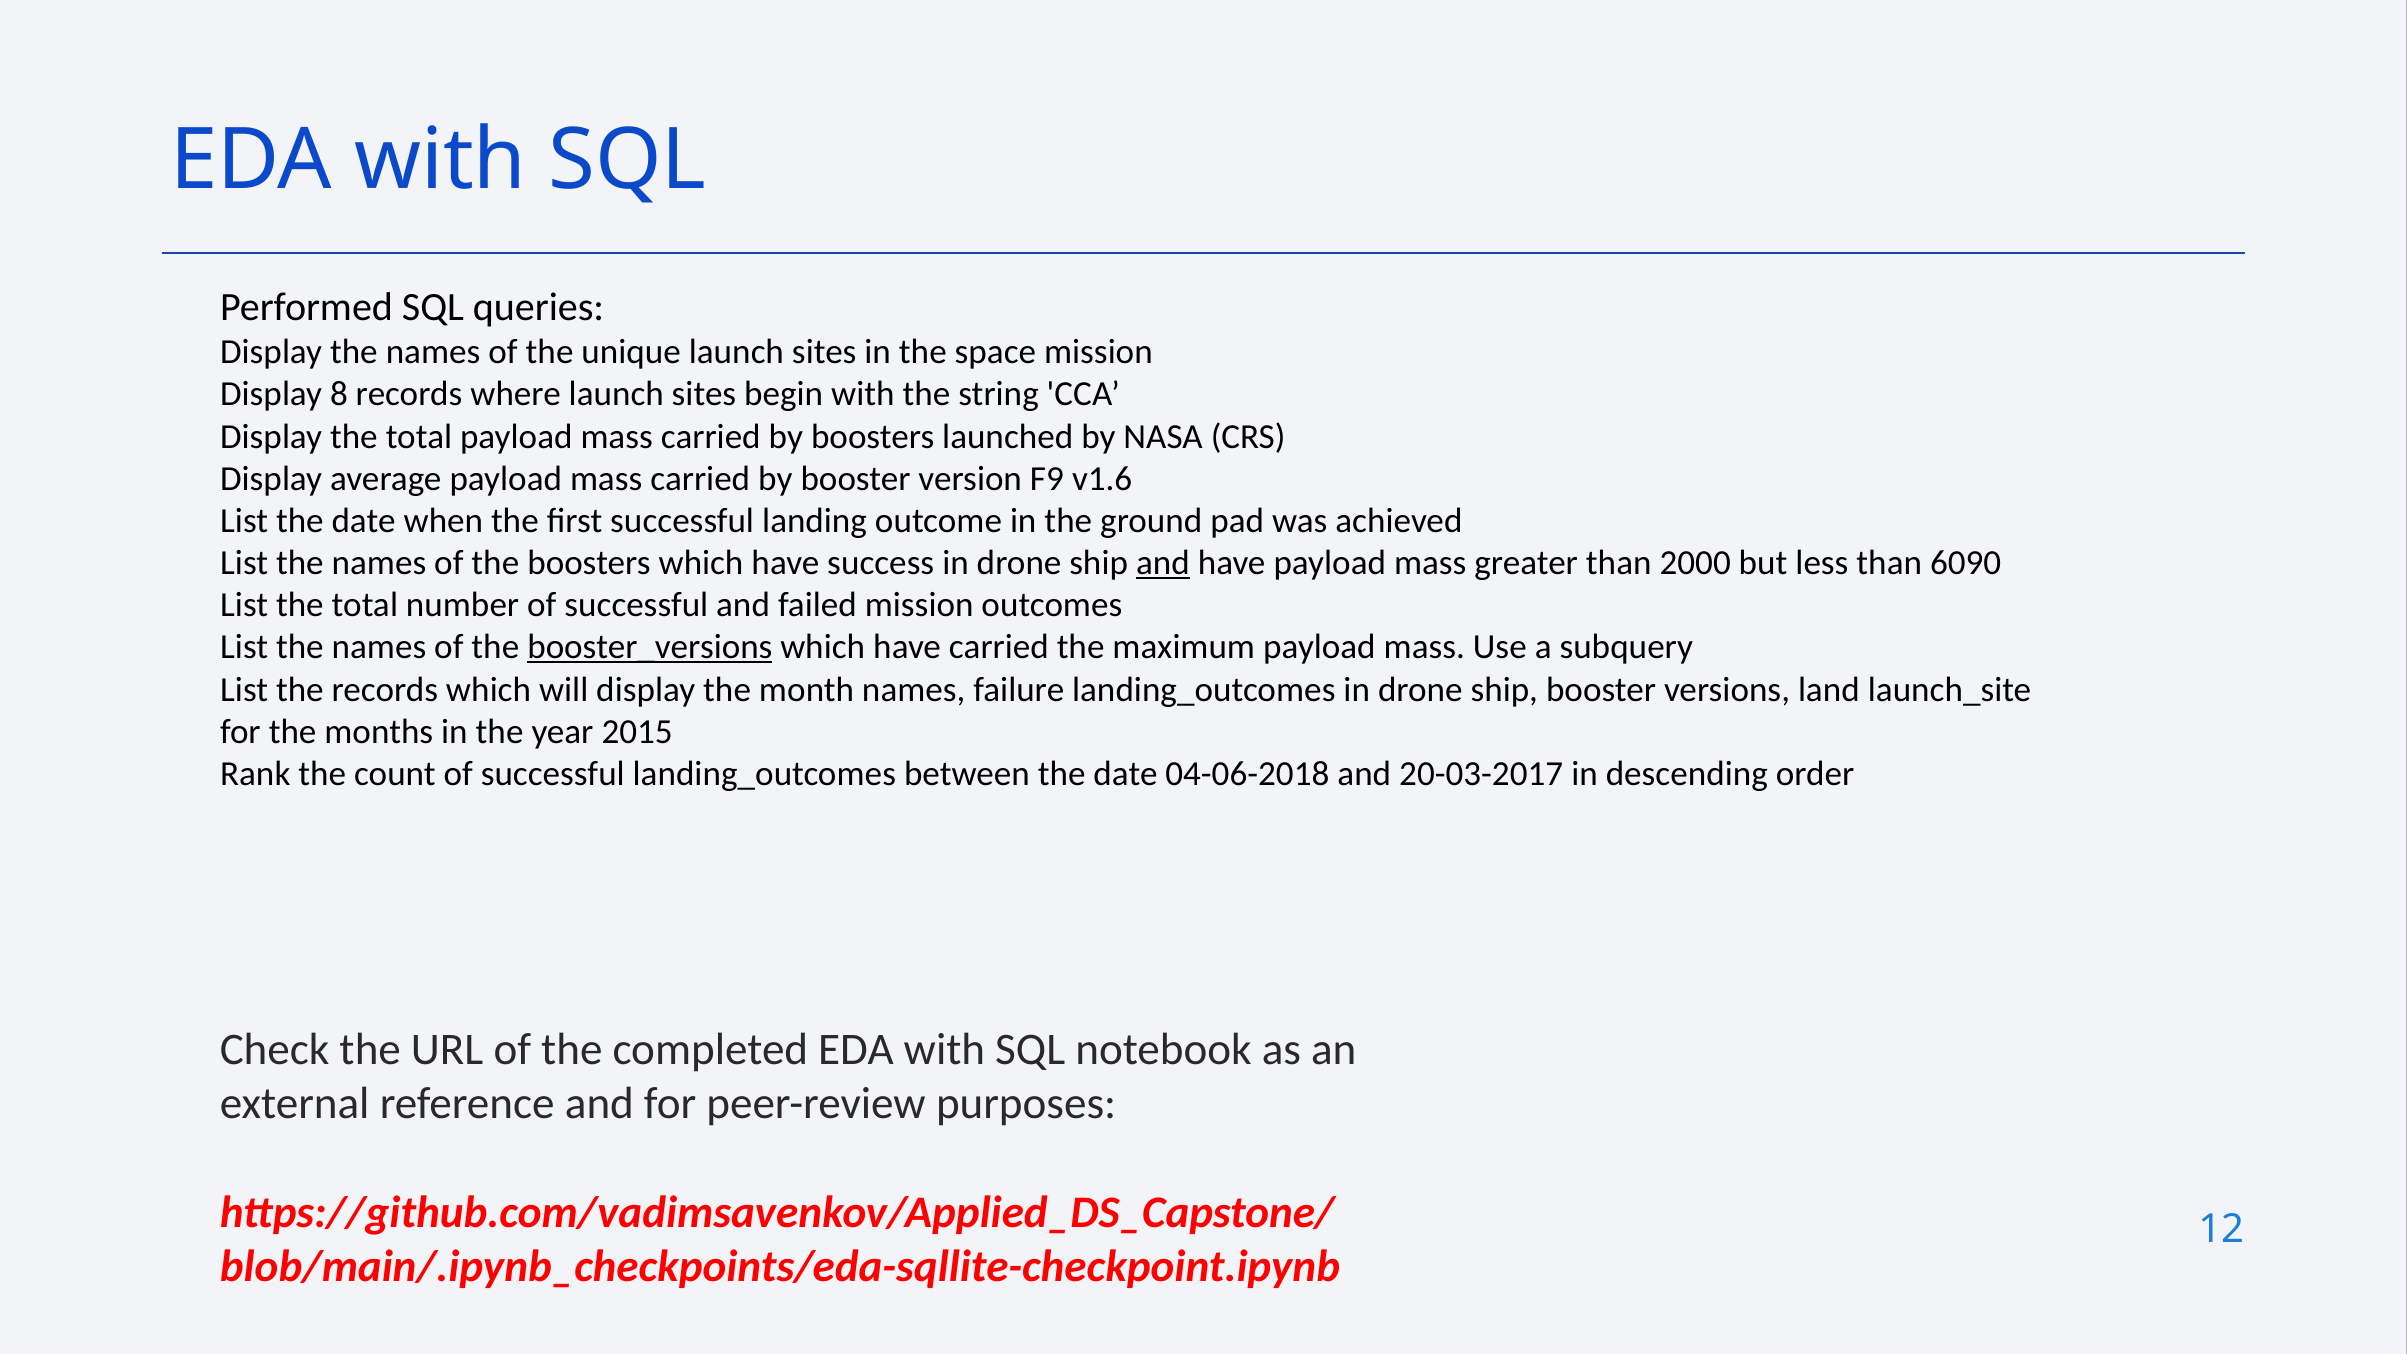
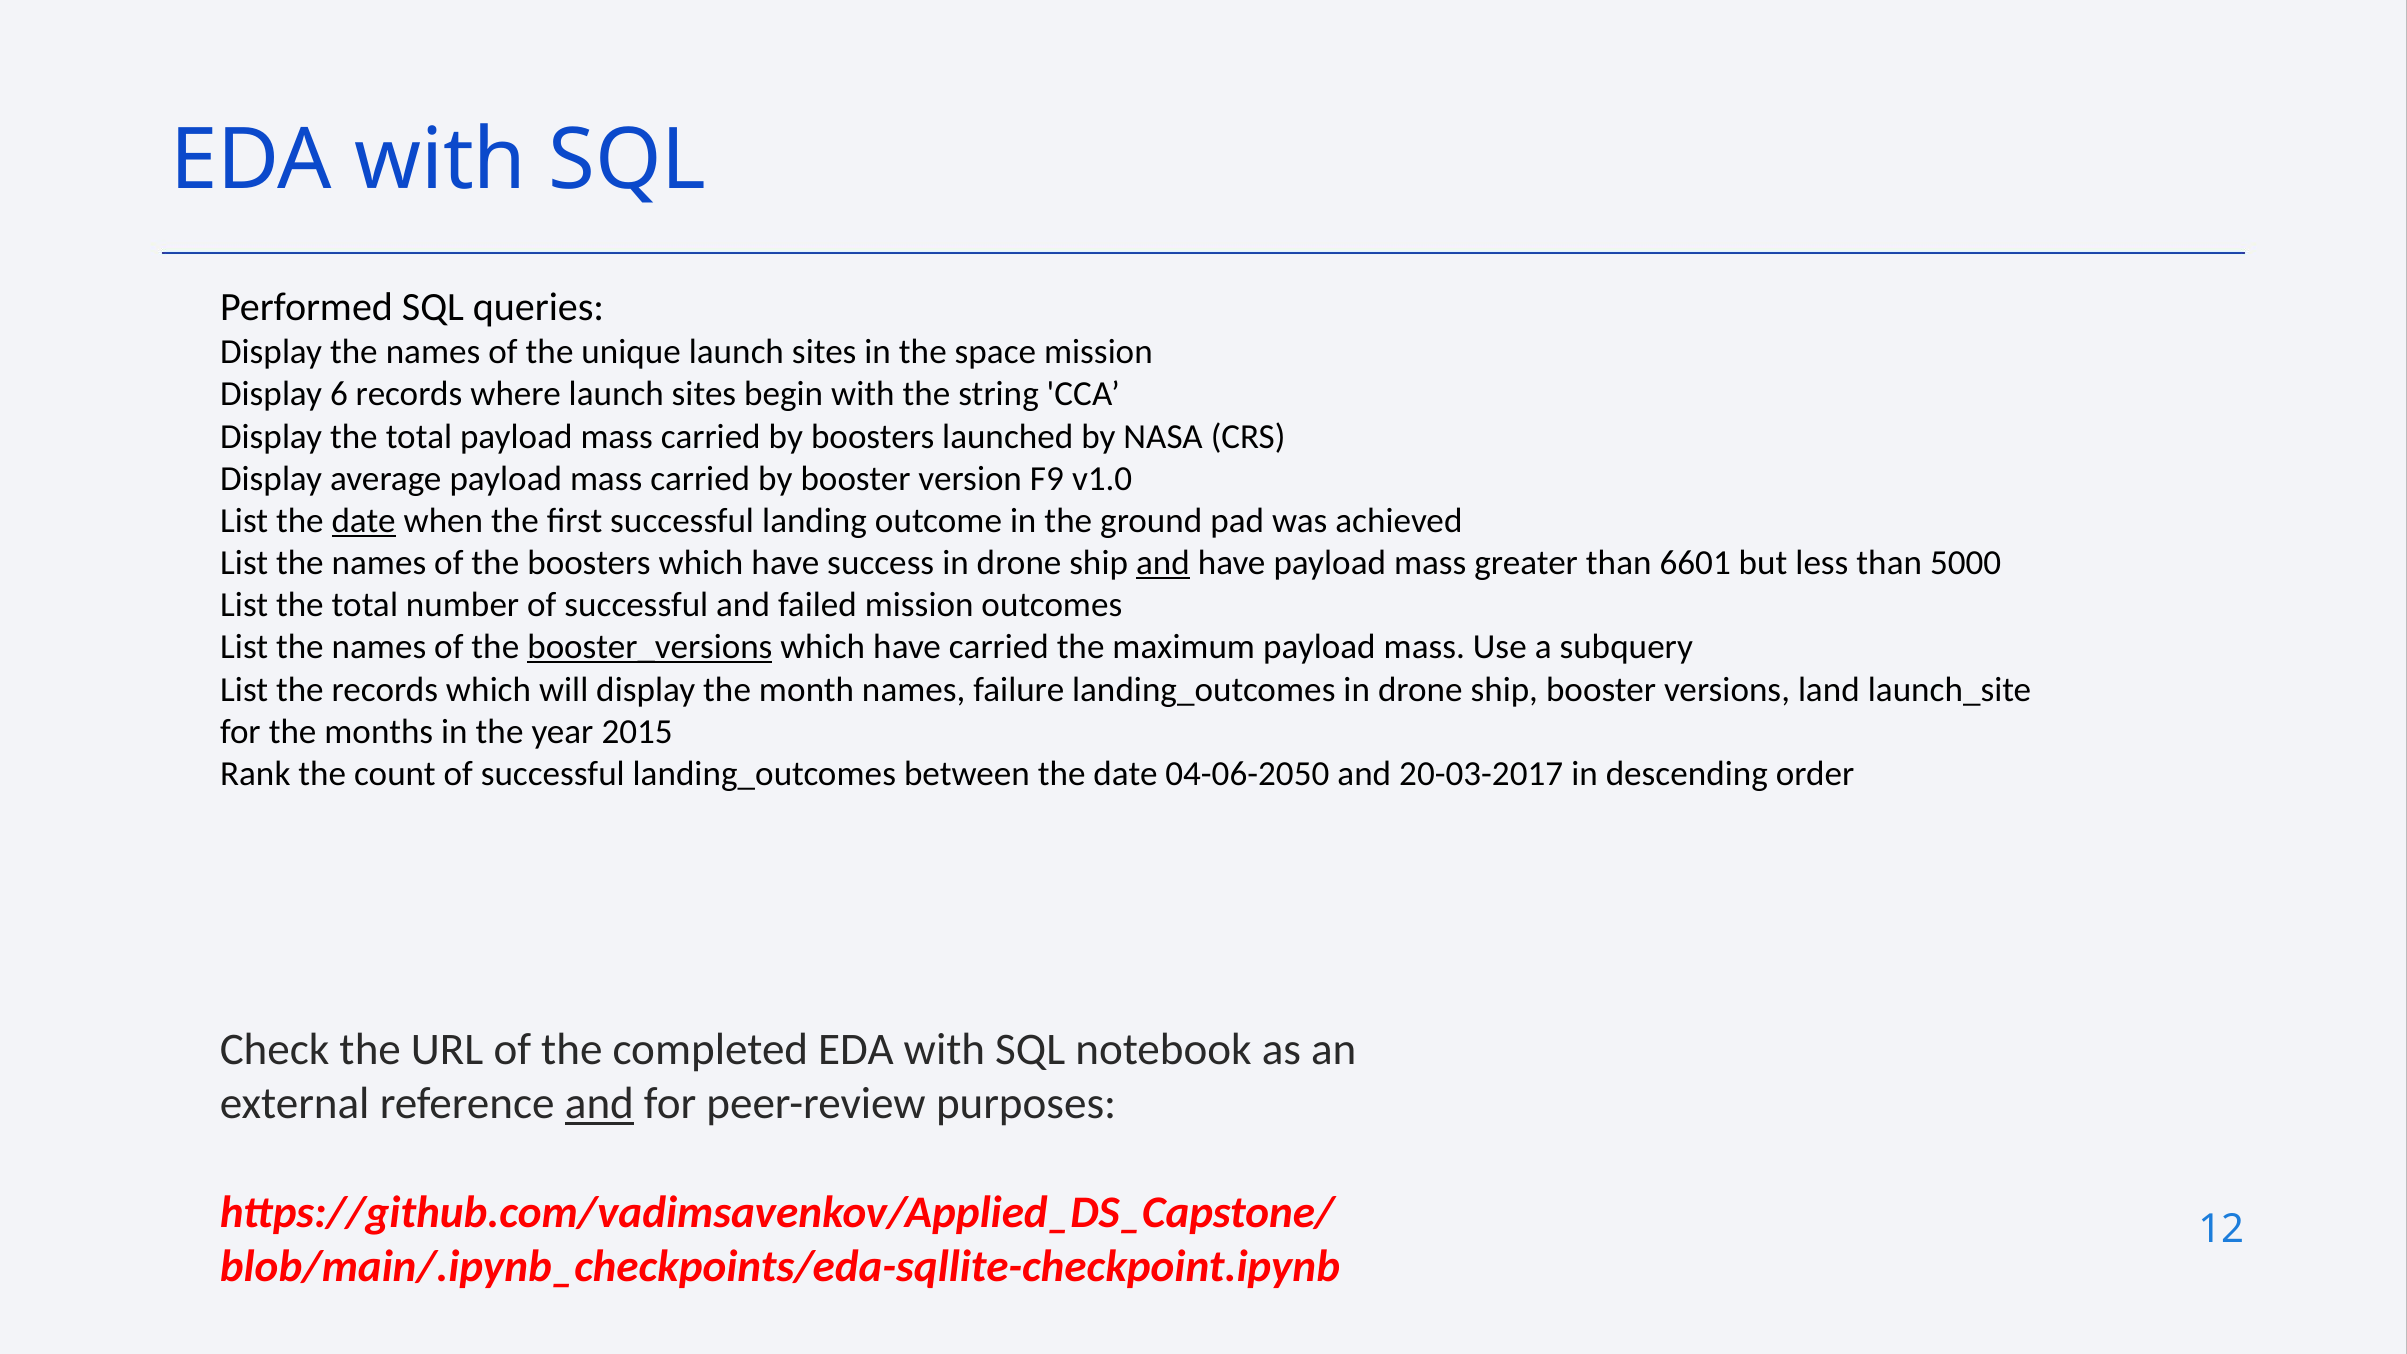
8: 8 -> 6 (339, 394)
v1.6: v1.6 -> v1.0 (1102, 479)
date underline: none -> present (364, 521)
2000: 2000 -> 6601 (1695, 563)
6090: 6090 -> 5000 (1966, 563)
04-06-2018: 04-06-2018 -> 04-06-2050 (1247, 774)
and underline: none -> present (599, 1104)
